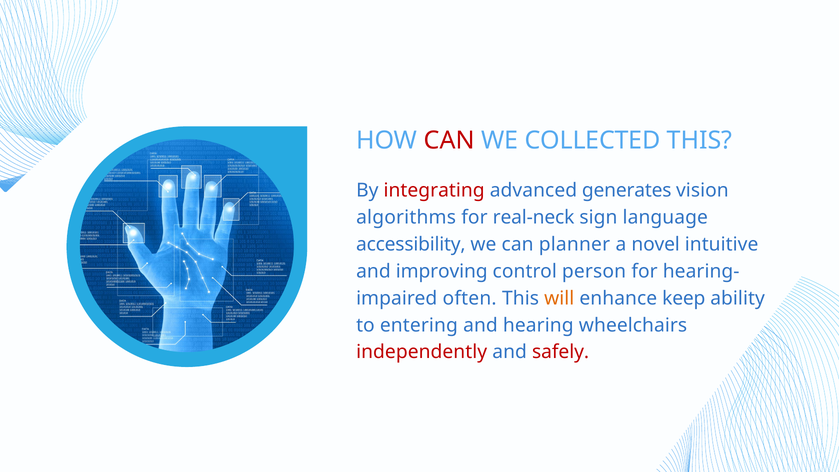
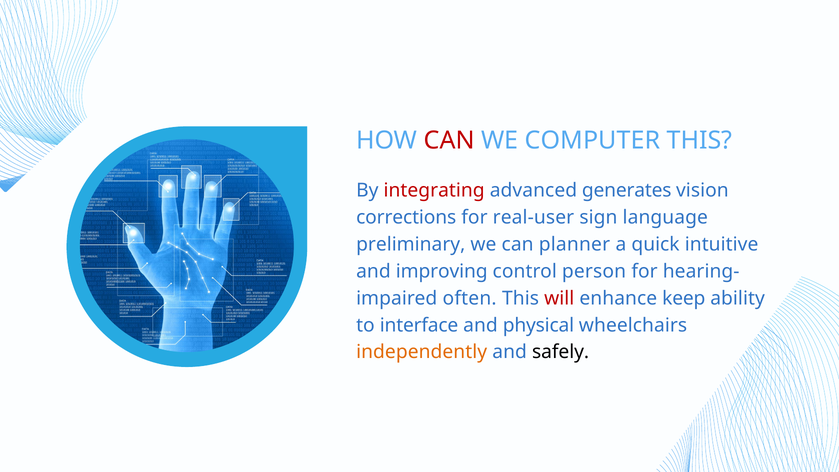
COLLECTED: COLLECTED -> COMPUTER (592, 141)
algorithms: algorithms -> corrections (406, 218)
real-neck: real-neck -> real-user (533, 218)
accessibility: accessibility -> preliminary (411, 244)
novel: novel -> quick (656, 244)
will colour: orange -> red (559, 298)
entering: entering -> interface (419, 325)
hearing: hearing -> physical (538, 325)
independently colour: red -> orange (422, 352)
safely colour: red -> black (561, 352)
